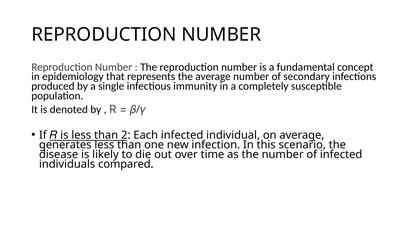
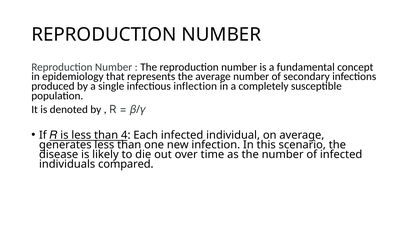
immunity: immunity -> inflection (195, 86)
2: 2 -> 4 (124, 135)
